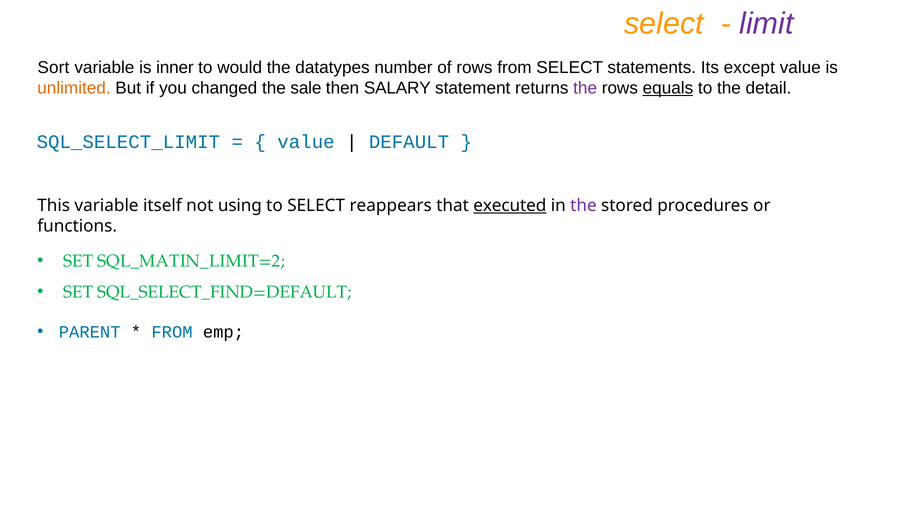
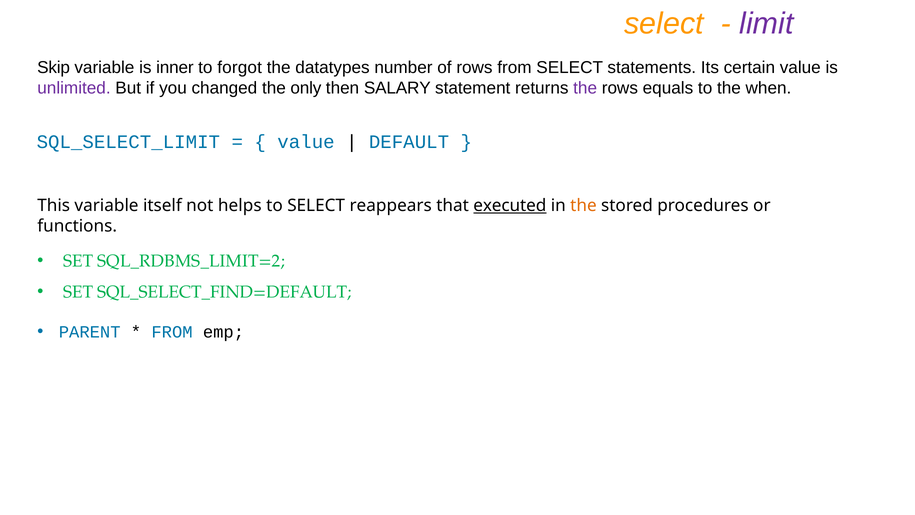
Sort: Sort -> Skip (54, 68)
would: would -> forgot (240, 68)
except: except -> certain (749, 68)
unlimited colour: orange -> purple (74, 88)
sale: sale -> only (306, 88)
equals underline: present -> none (668, 88)
detail: detail -> when (768, 88)
using: using -> helps (240, 205)
the colour: purple -> orange (583, 205)
SQL_MATIN_LIMIT=2: SQL_MATIN_LIMIT=2 -> SQL_RDBMS_LIMIT=2 (191, 261)
